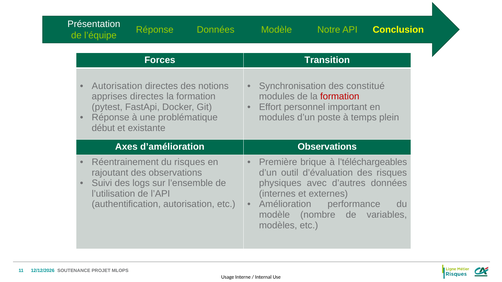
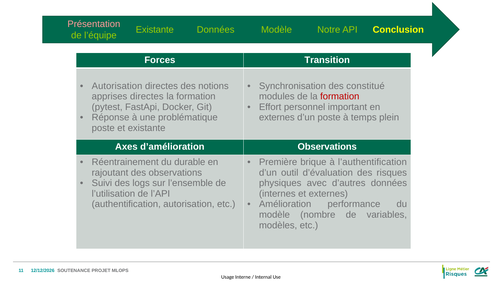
Présentation colour: white -> pink (94, 24)
Réponse: Réponse -> Existante (155, 30)
modules: modules -> externes (277, 118)
début: début -> poste (103, 128)
du risques: risques -> durable (190, 162)
l’téléchargeables: l’téléchargeables -> l’authentification (372, 162)
